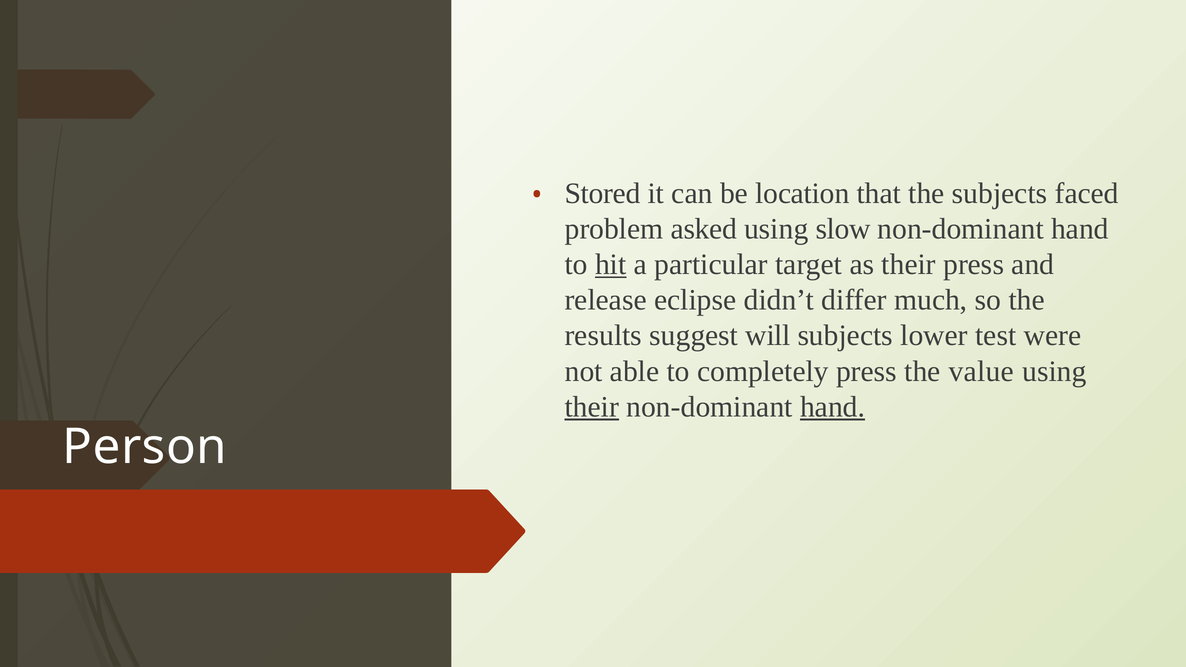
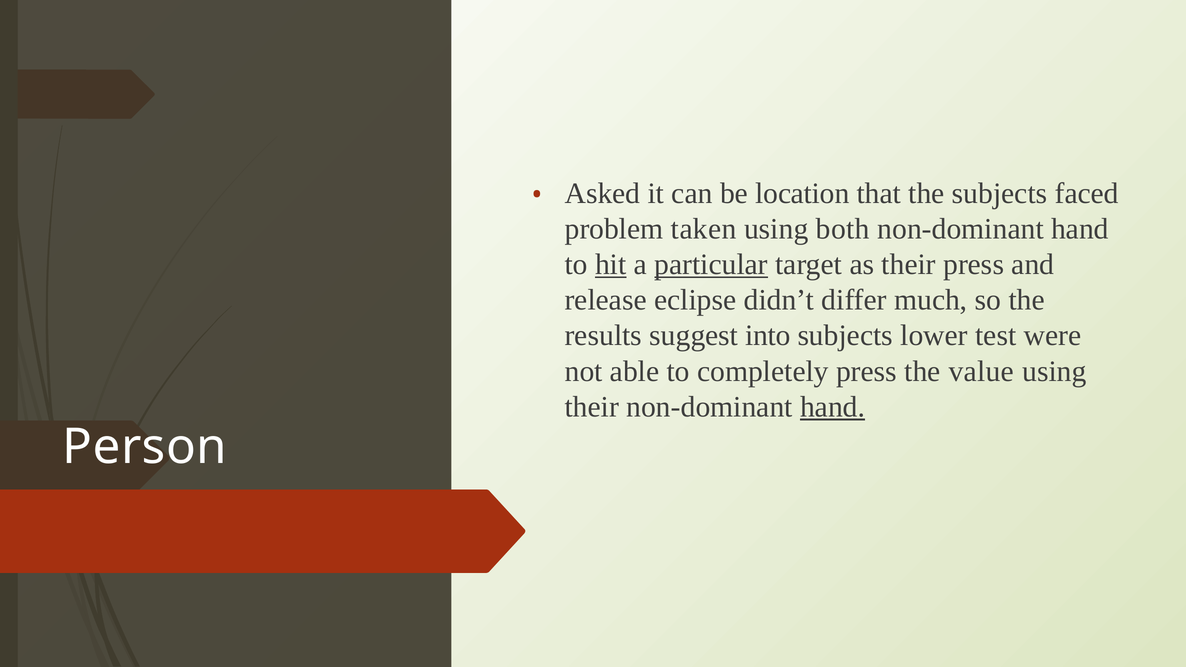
Stored: Stored -> Asked (602, 193)
asked: asked -> taken (704, 229)
slow: slow -> both (843, 229)
particular underline: none -> present (711, 265)
will: will -> into (768, 336)
their underline: present -> none (592, 407)
